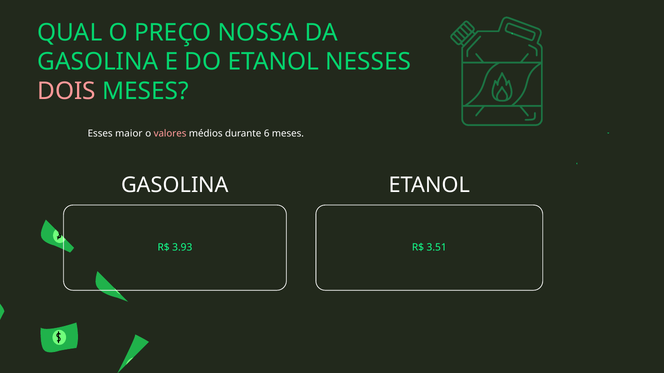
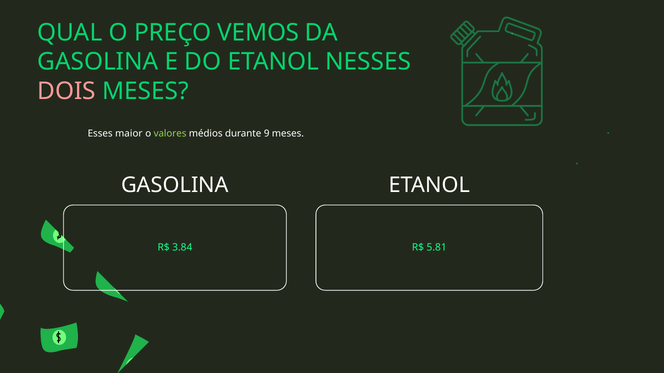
NOSSA: NOSSA -> VEMOS (258, 33)
valores colour: pink -> light green (170, 133)
6: 6 -> 9 (267, 133)
3.93: 3.93 -> 3.84 (182, 248)
3.51: 3.51 -> 5.81 (437, 248)
